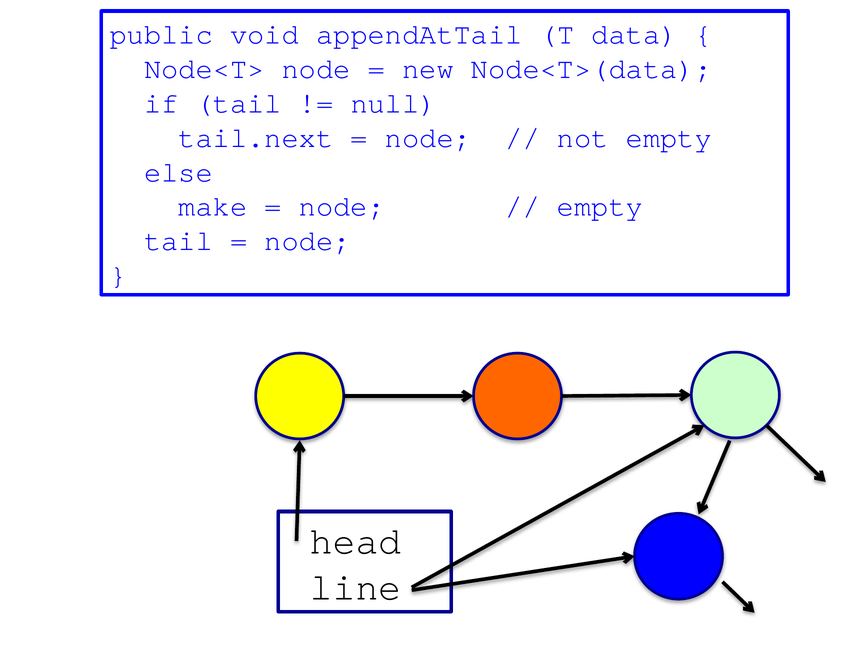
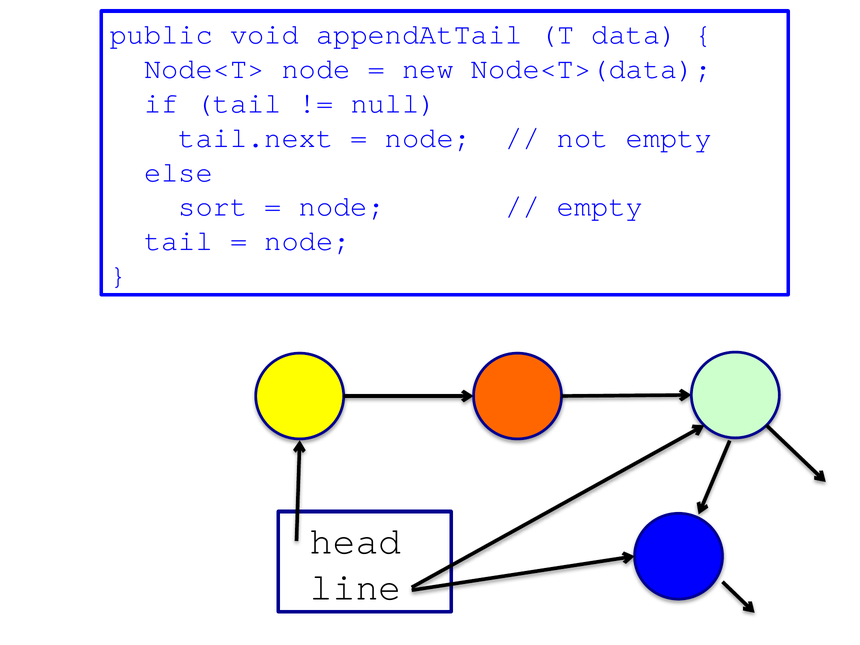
make: make -> sort (213, 206)
